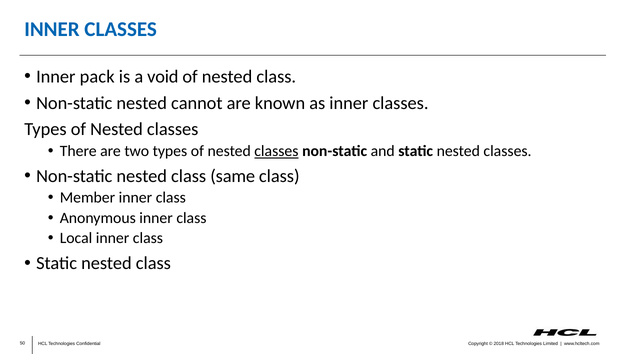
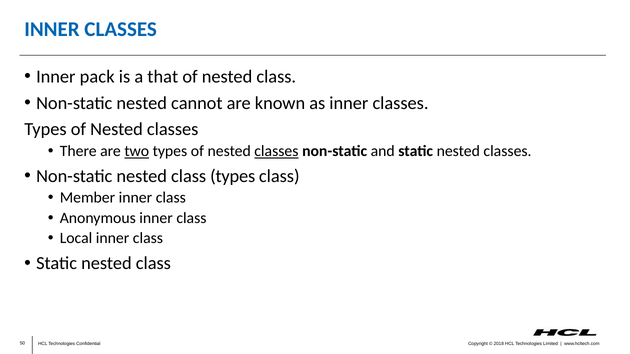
void: void -> that (163, 77)
two underline: none -> present (137, 151)
class same: same -> types (233, 176)
